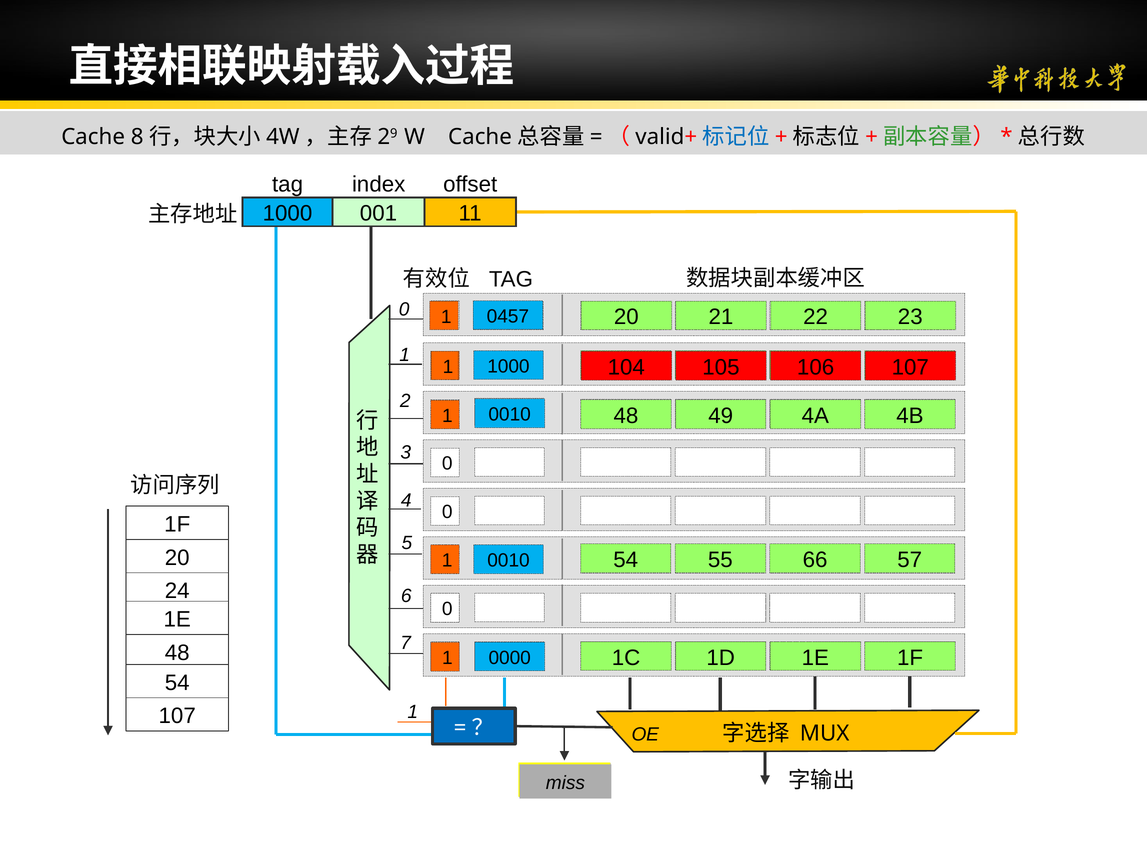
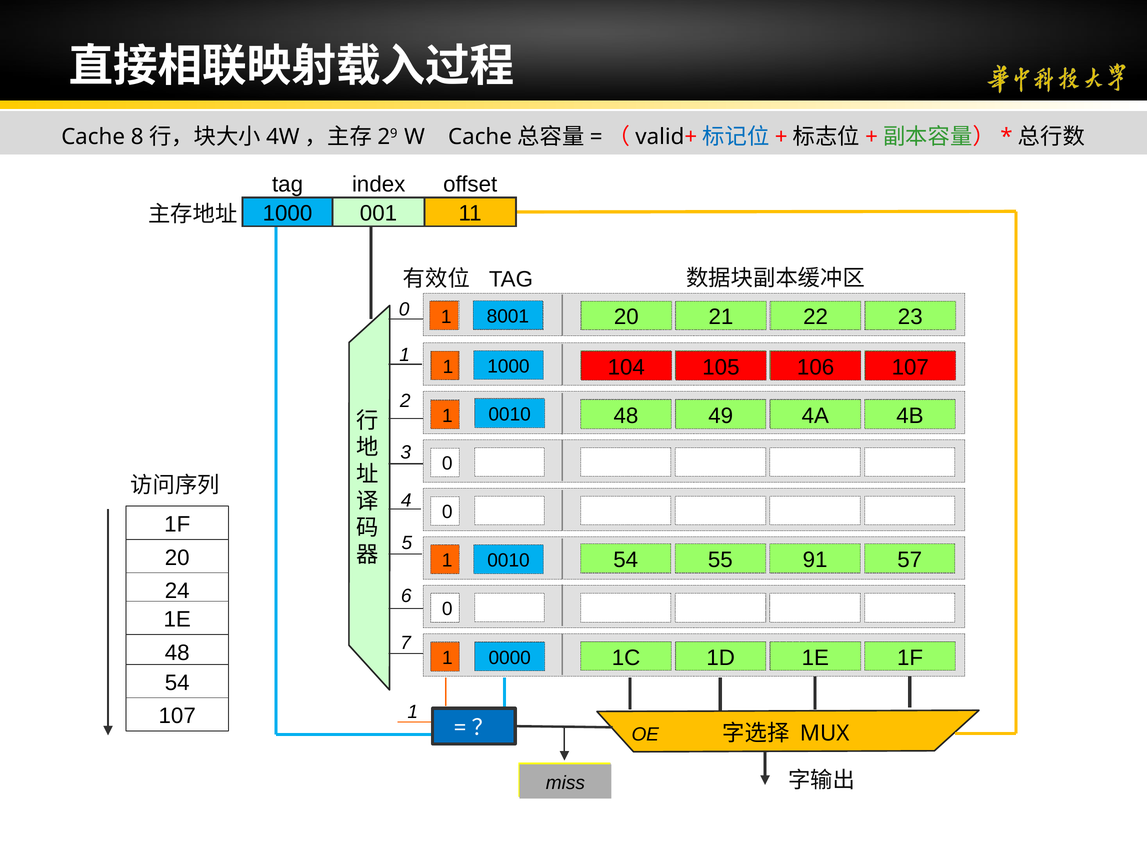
0457: 0457 -> 8001 (508, 316)
66: 66 -> 91 (815, 559)
